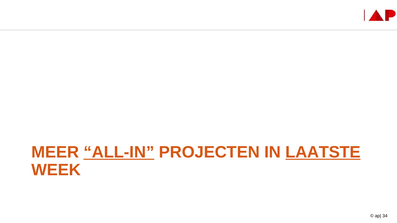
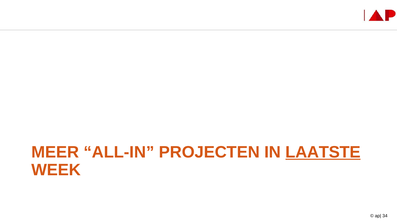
ALL-IN underline: present -> none (119, 152)
